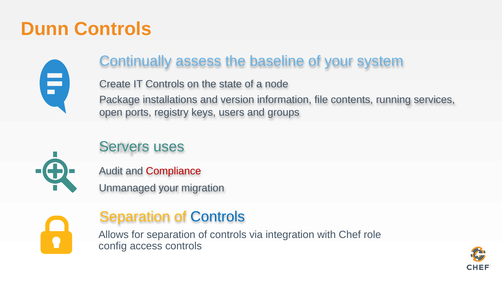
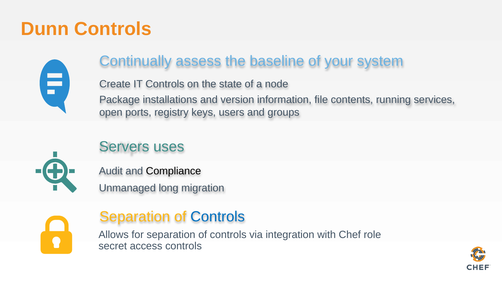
Compliance colour: red -> black (173, 171)
Unmanaged your: your -> long (169, 188)
config: config -> secret (113, 246)
